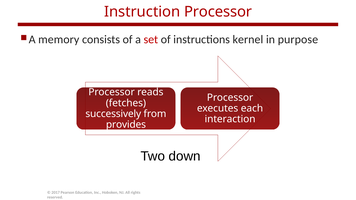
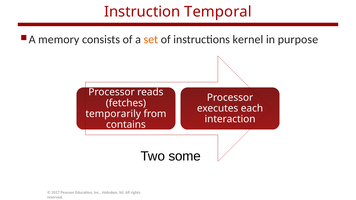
Instruction Processor: Processor -> Temporal (218, 12)
set colour: red -> orange (151, 40)
successively: successively -> temporarily (113, 114)
provides: provides -> contains (126, 125)
down: down -> some (185, 156)
